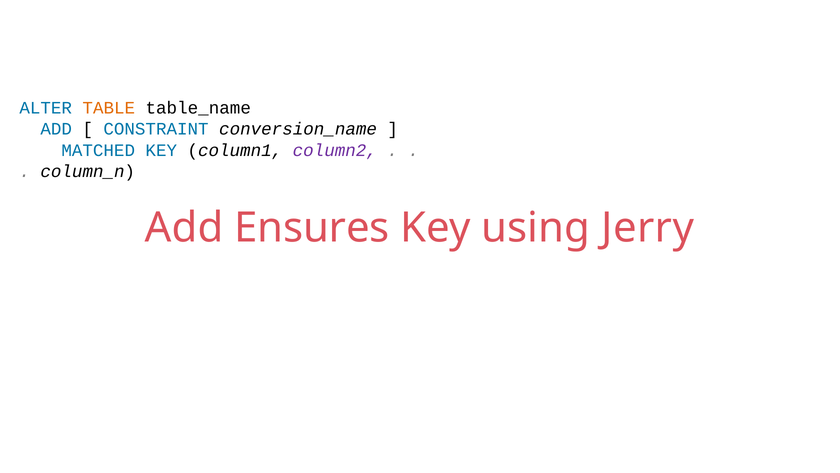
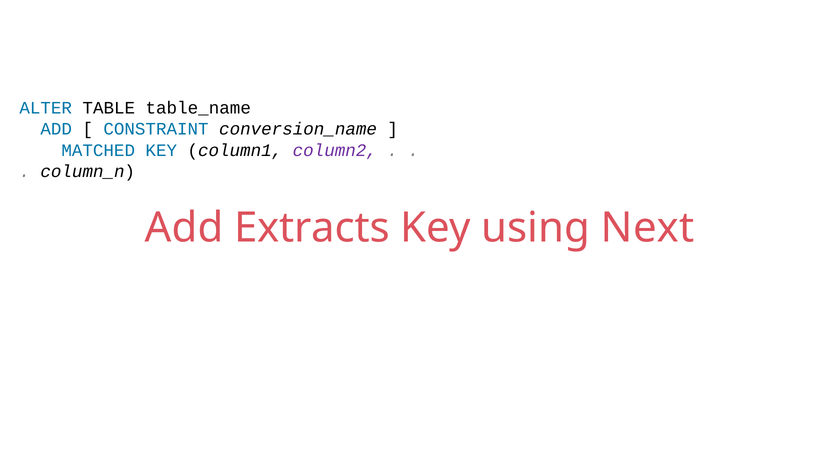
TABLE colour: orange -> black (109, 108)
Ensures: Ensures -> Extracts (312, 228)
Jerry: Jerry -> Next (648, 228)
